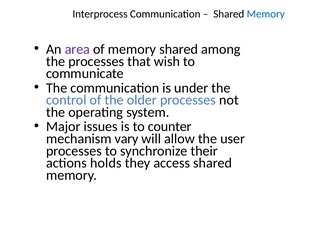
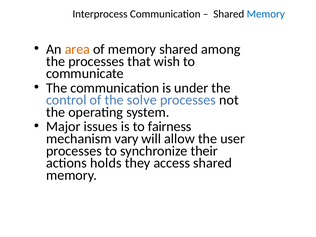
area colour: purple -> orange (77, 49)
older: older -> solve (142, 100)
counter: counter -> fairness (170, 127)
